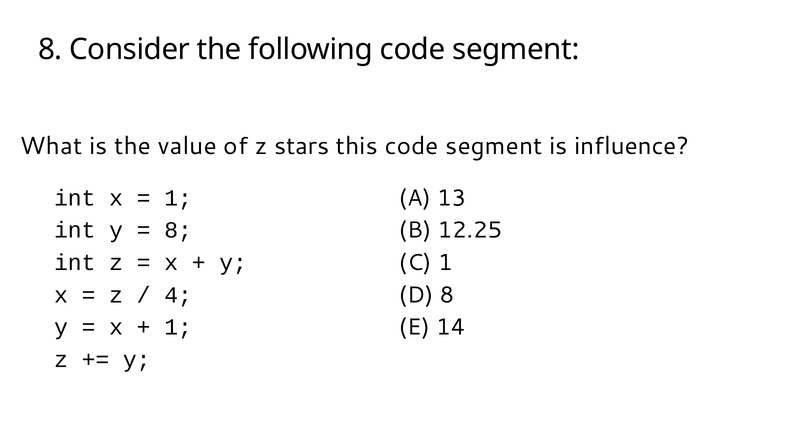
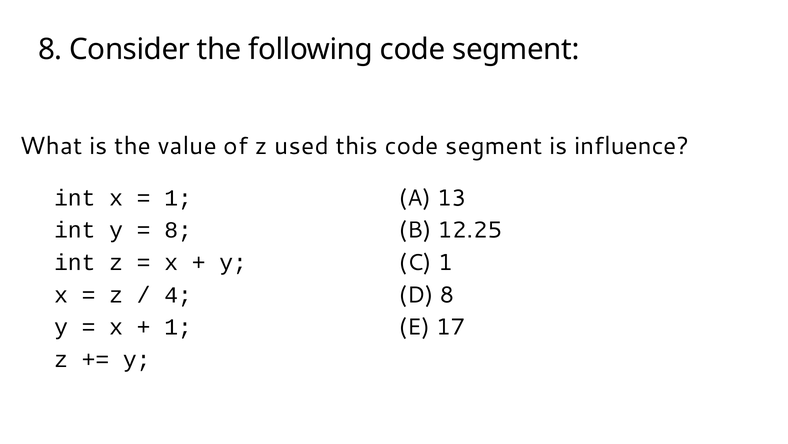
stars: stars -> used (302, 146)
14: 14 -> 17 (451, 327)
